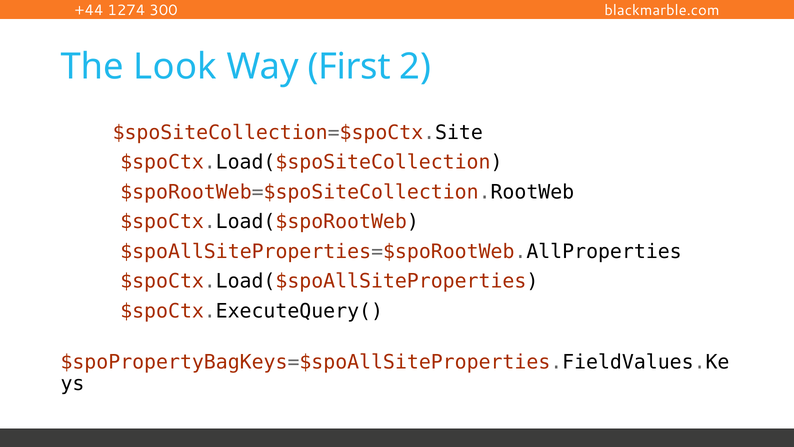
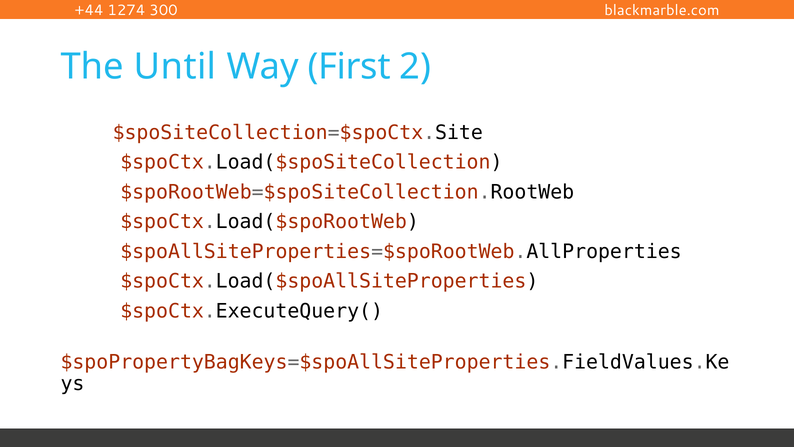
Look: Look -> Until (175, 67)
